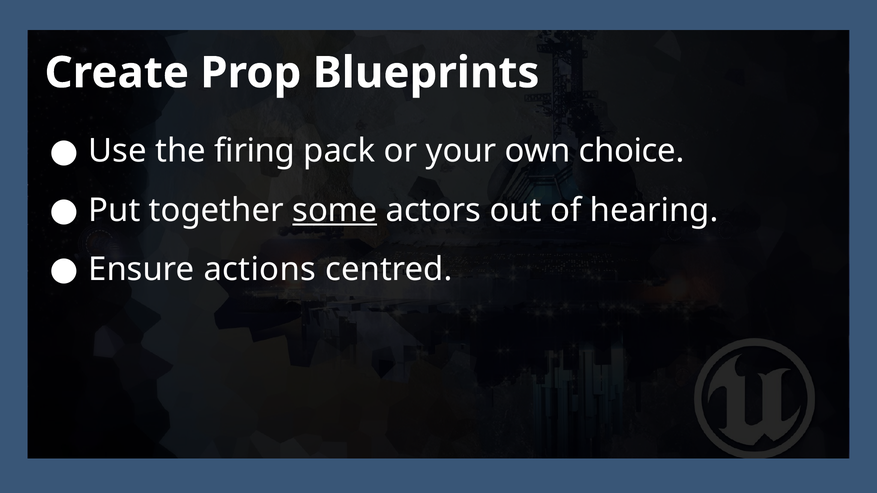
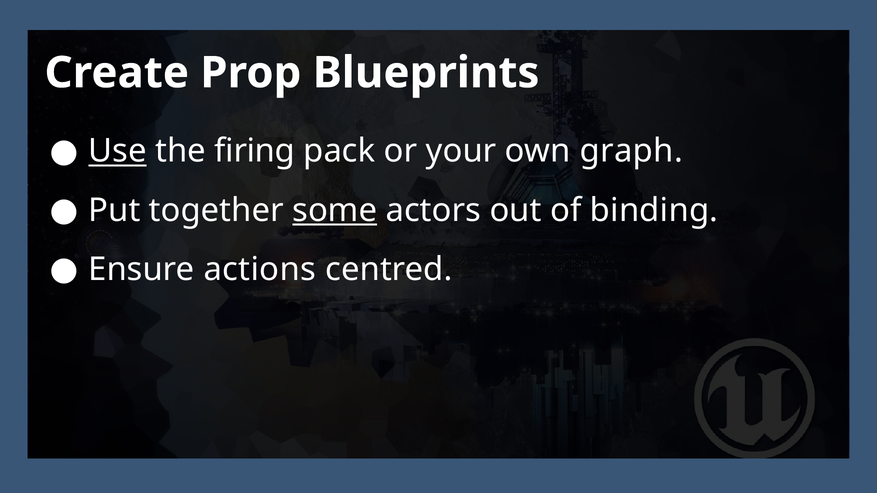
Use underline: none -> present (118, 151)
choice: choice -> graph (631, 151)
hearing: hearing -> binding (654, 210)
